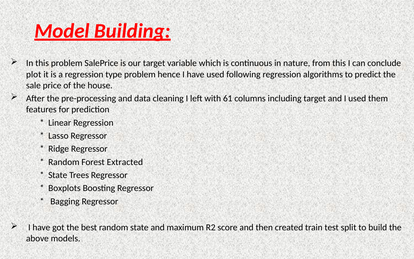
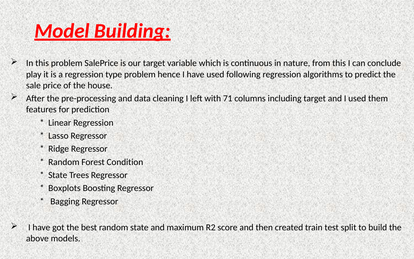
plot: plot -> play (34, 74)
61: 61 -> 71 (228, 98)
Extracted: Extracted -> Condition (125, 162)
